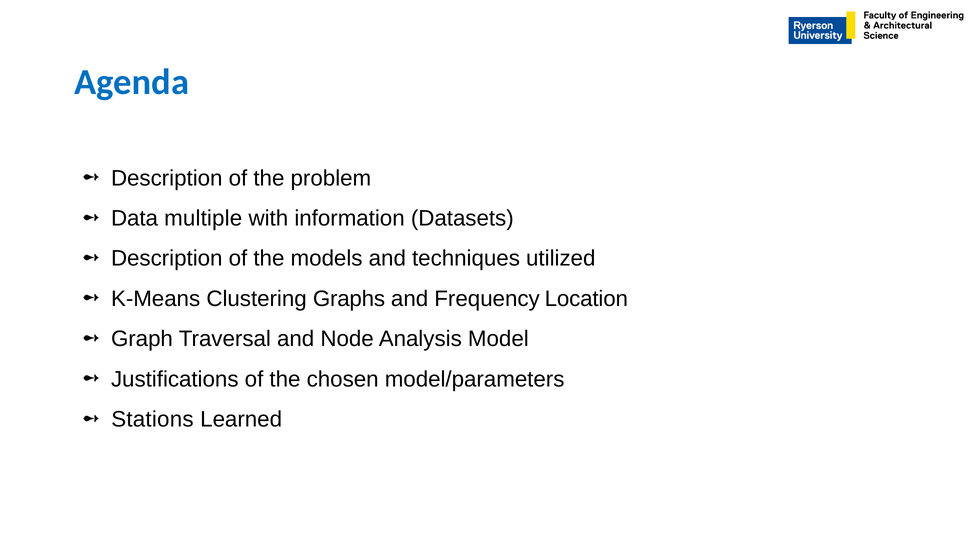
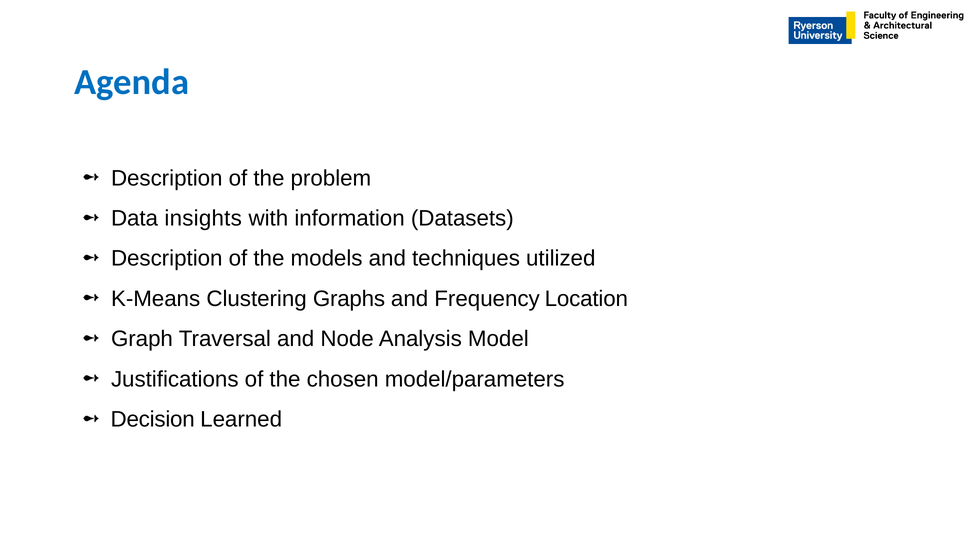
multiple: multiple -> insights (203, 218)
Stations: Stations -> Decision (153, 419)
